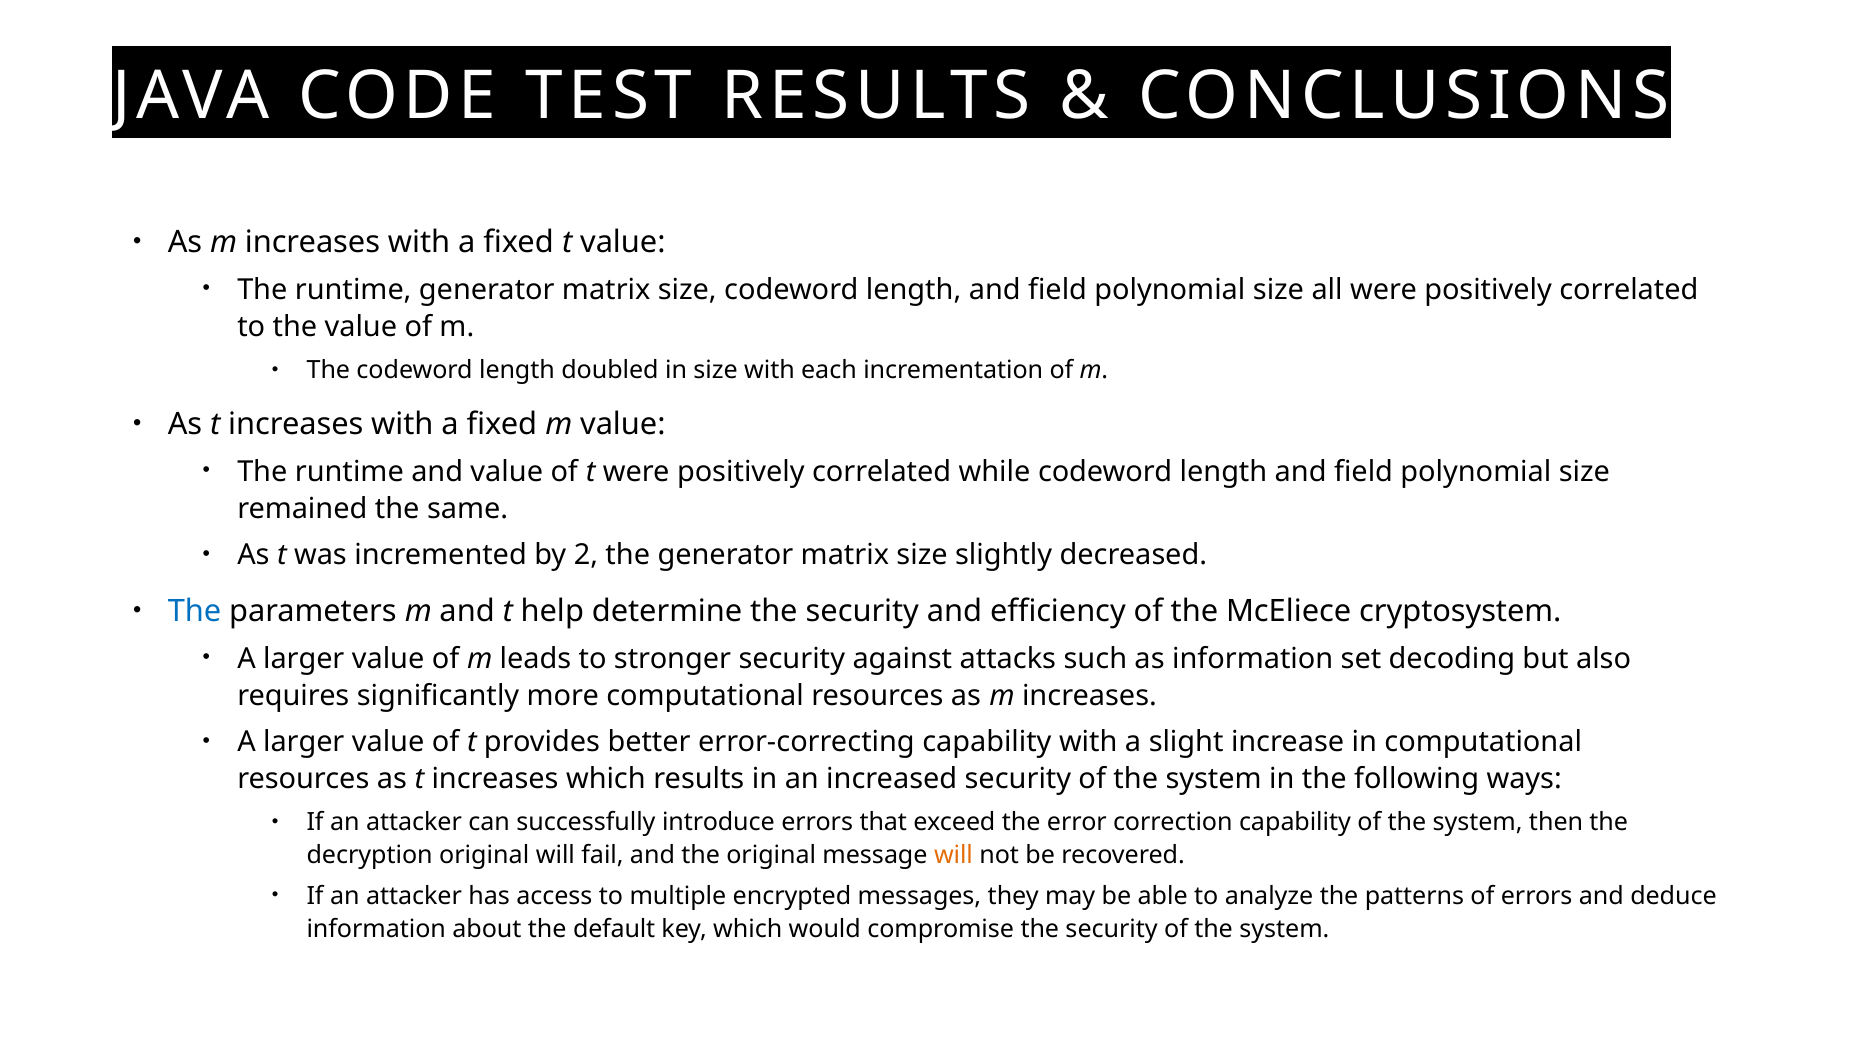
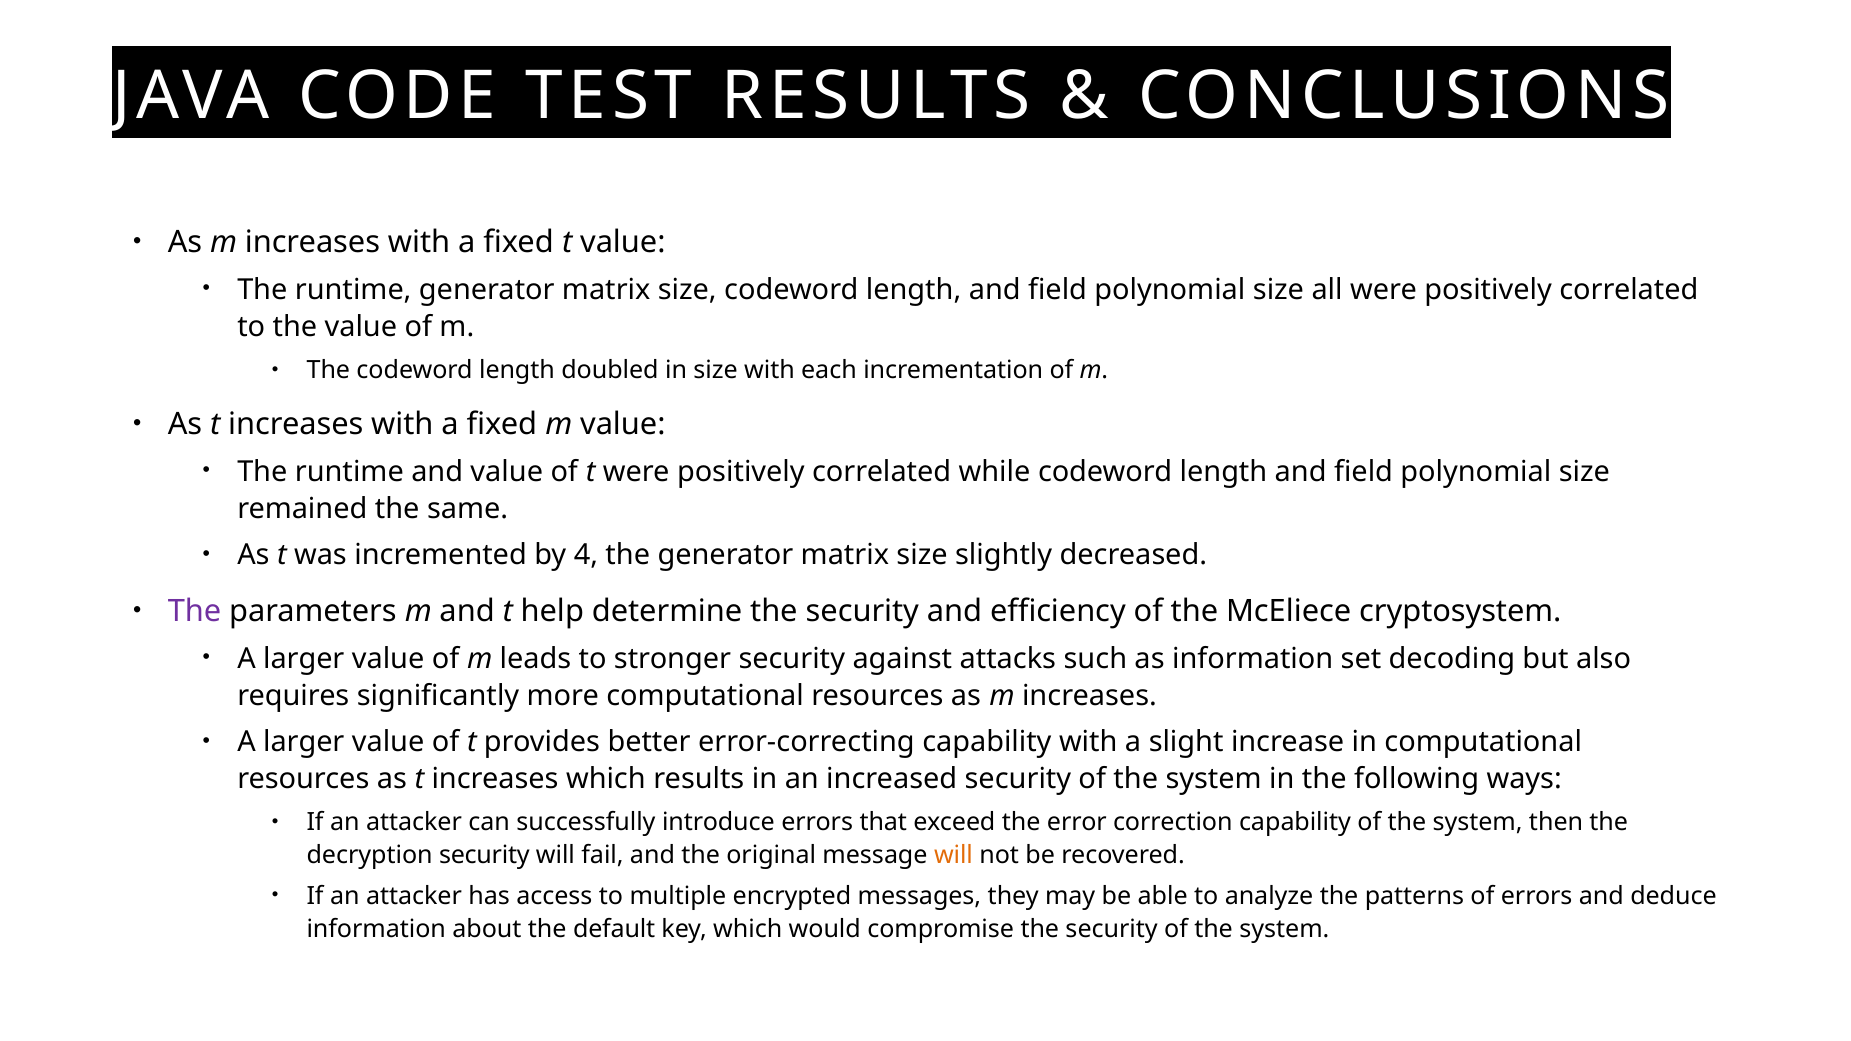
2: 2 -> 4 (586, 555)
The colour: blue -> purple (195, 612)
decryption original: original -> security (484, 855)
